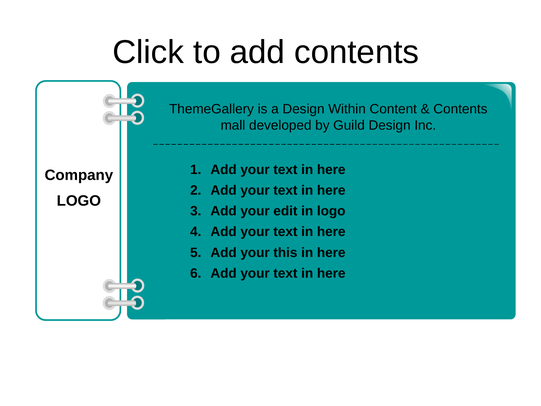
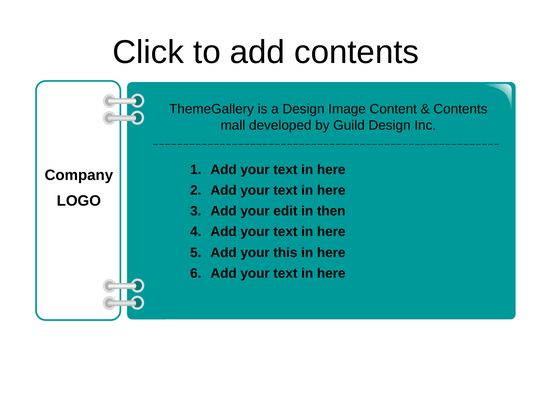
Within: Within -> Image (347, 109)
in logo: logo -> then (331, 211)
